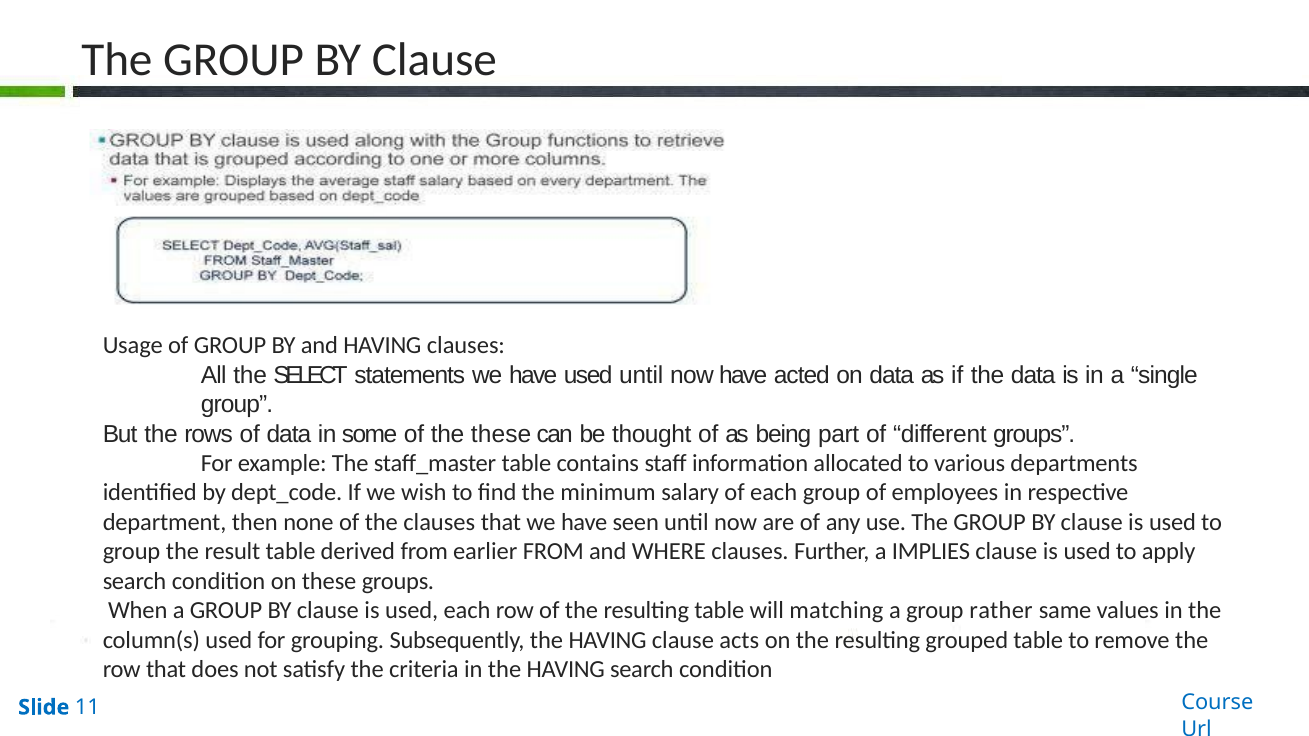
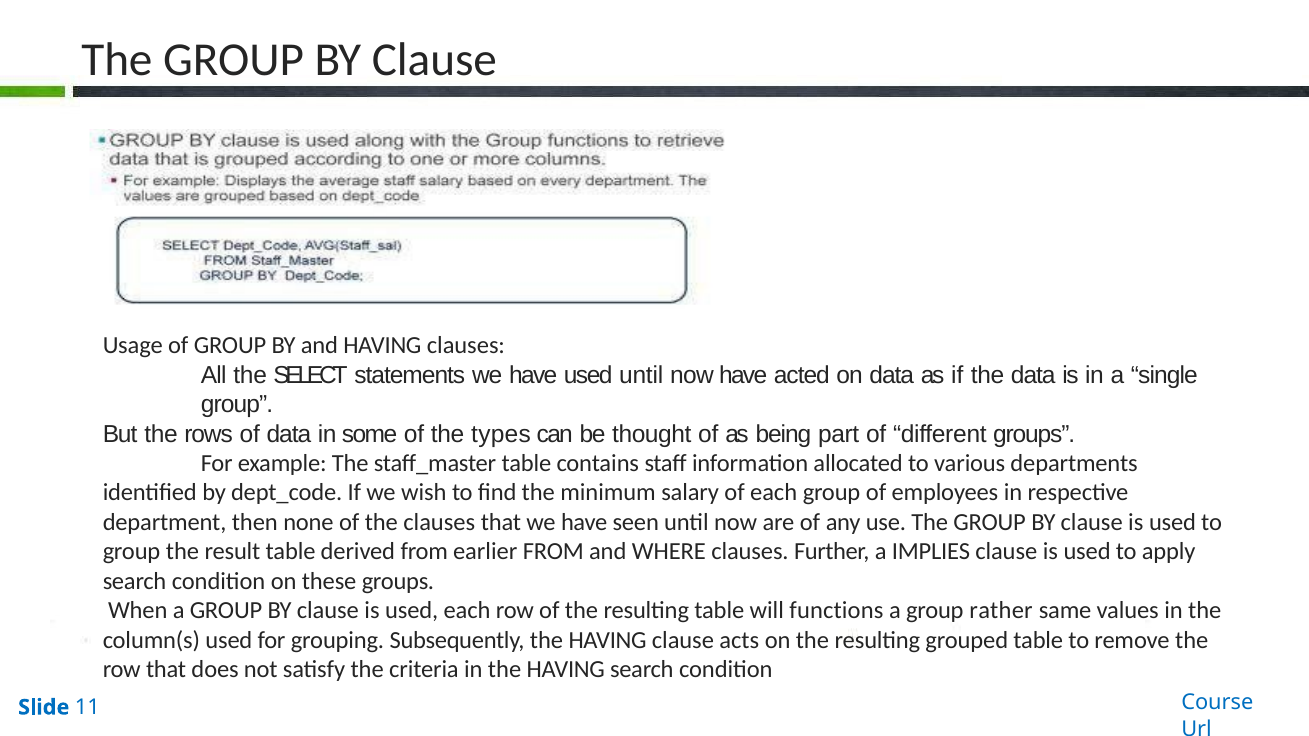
the these: these -> types (501, 434)
matching: matching -> functions (836, 611)
